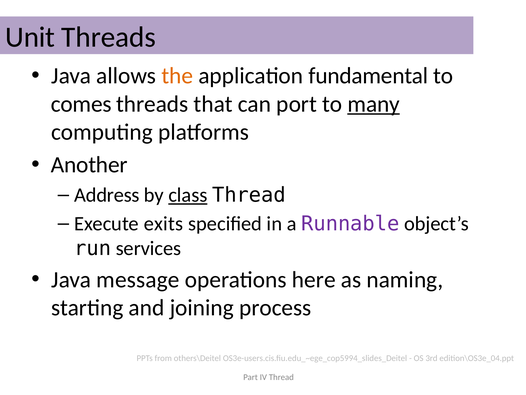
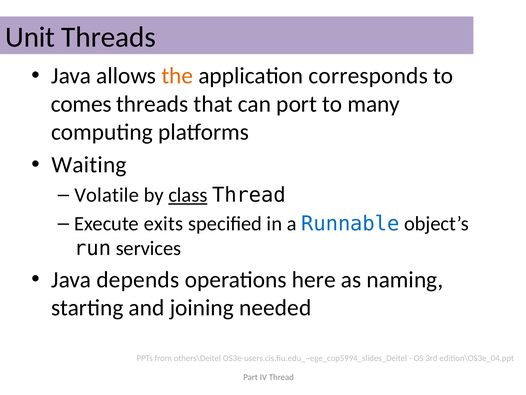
fundamental: fundamental -> corresponds (368, 76)
many underline: present -> none (374, 104)
Another: Another -> Waiting (89, 165)
Address: Address -> Volatile (107, 195)
Runnable colour: purple -> blue (350, 224)
message: message -> depends (138, 279)
process: process -> needed (275, 307)
